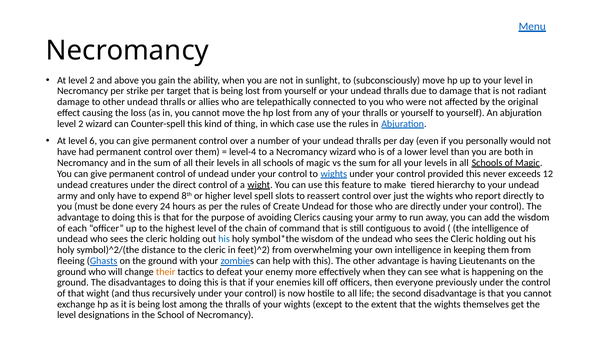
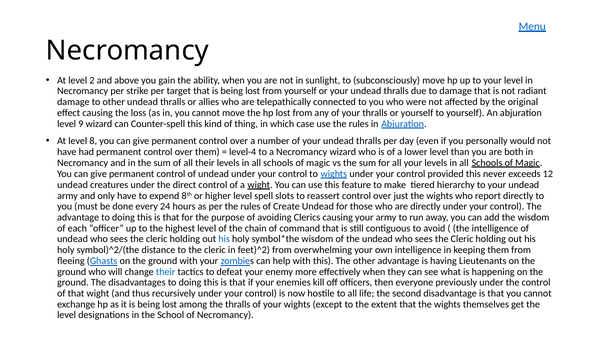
2: 2 -> 9 (81, 124)
6: 6 -> 8 (93, 141)
their colour: orange -> blue (166, 271)
